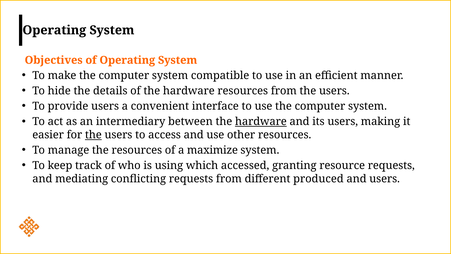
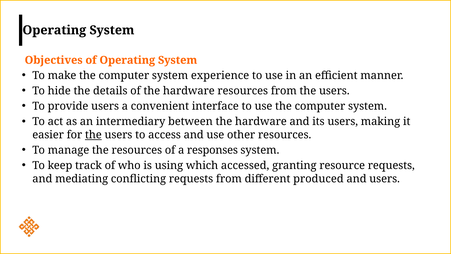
compatible: compatible -> experience (220, 75)
hardware underline: present -> none (261, 122)
maximize: maximize -> responses (212, 150)
